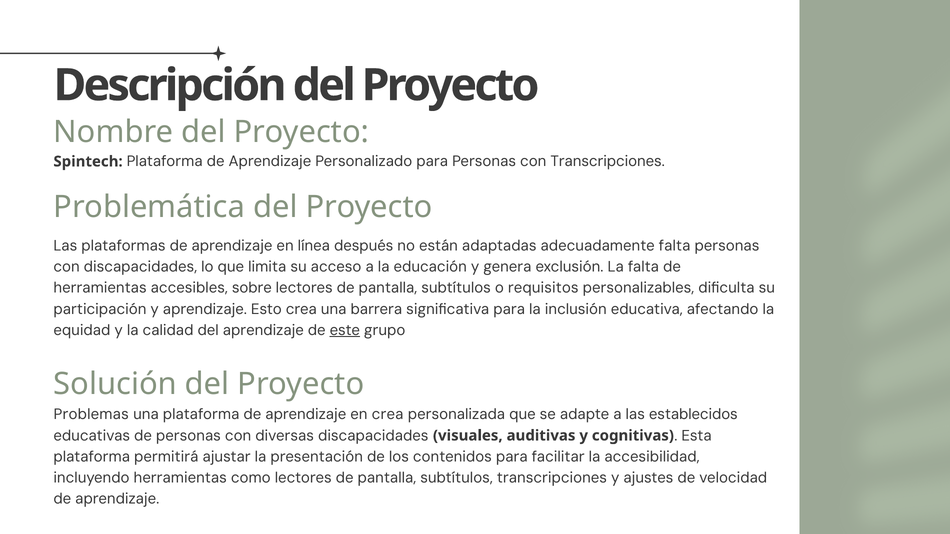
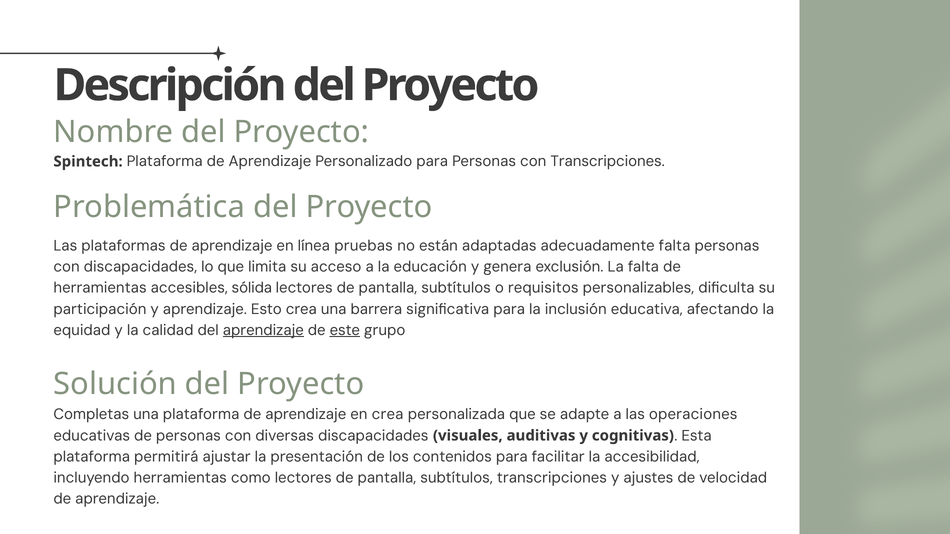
después: después -> pruebas (364, 246)
sobre: sobre -> sólida (252, 288)
aprendizaje underline: none -> present (263, 330)
Problemas: Problemas -> Completas (91, 415)
establecidos: establecidos -> operaciones (693, 415)
